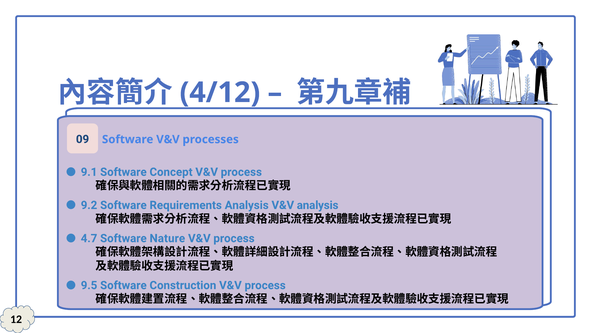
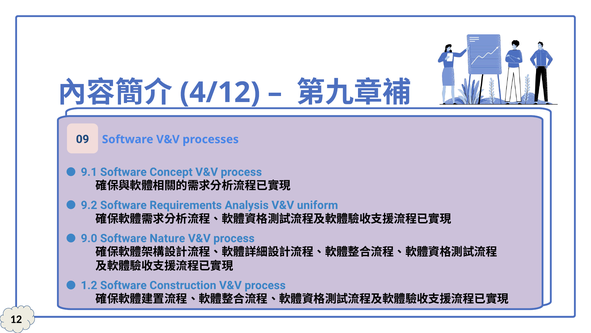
V&V analysis: analysis -> uniform (318, 205)
4.7: 4.7 -> 9.0 (89, 238)
9.5: 9.5 -> 1.2 (89, 285)
